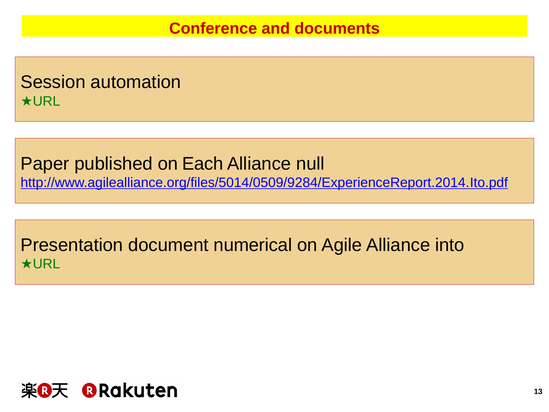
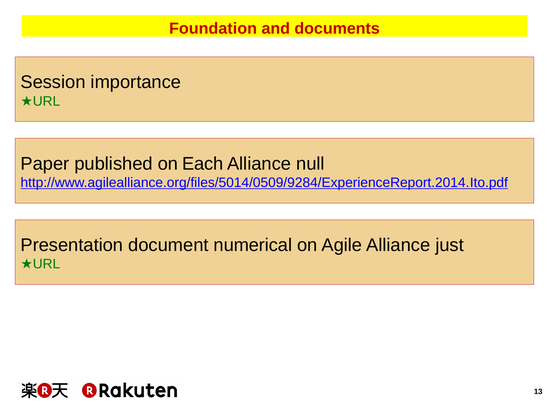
Conference: Conference -> Foundation (213, 29)
automation: automation -> importance (136, 82)
into: into -> just (450, 245)
